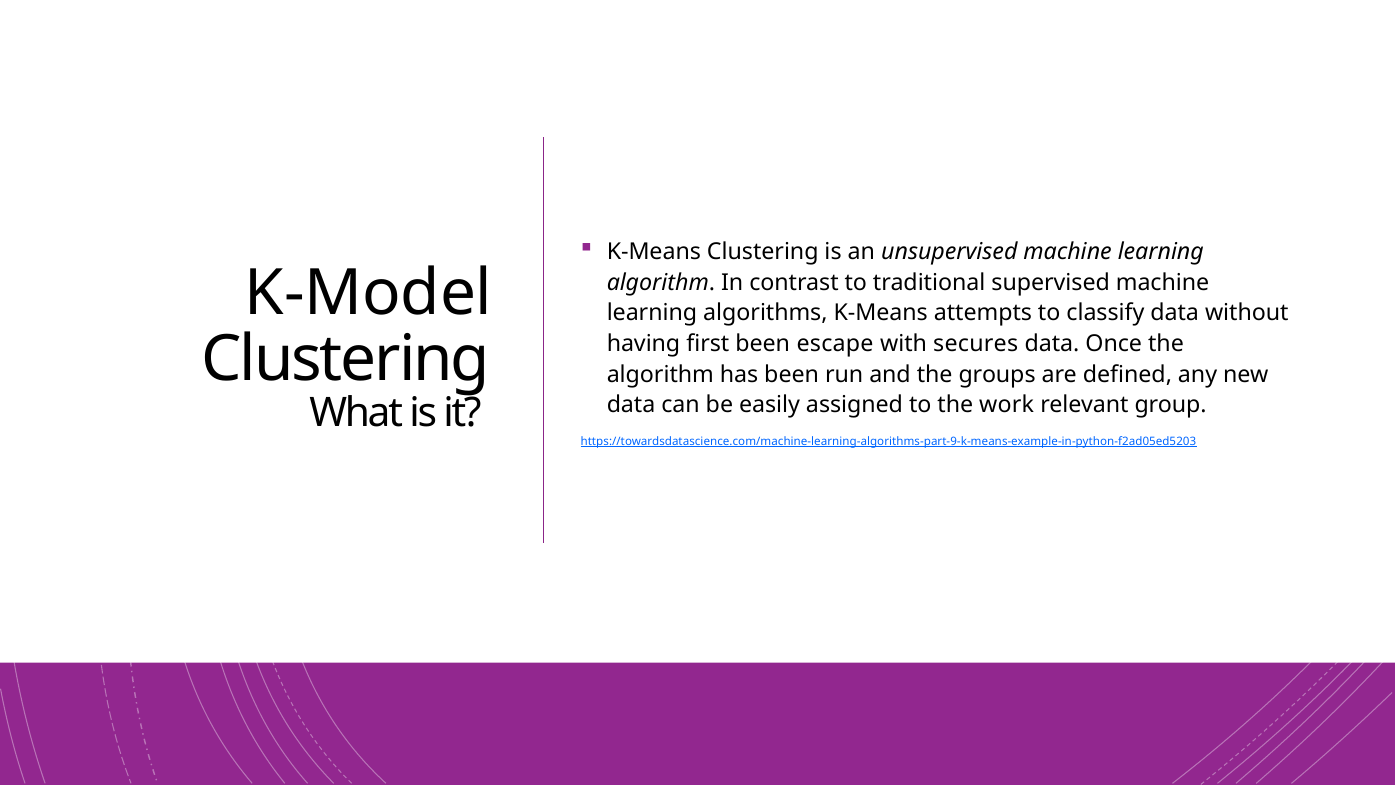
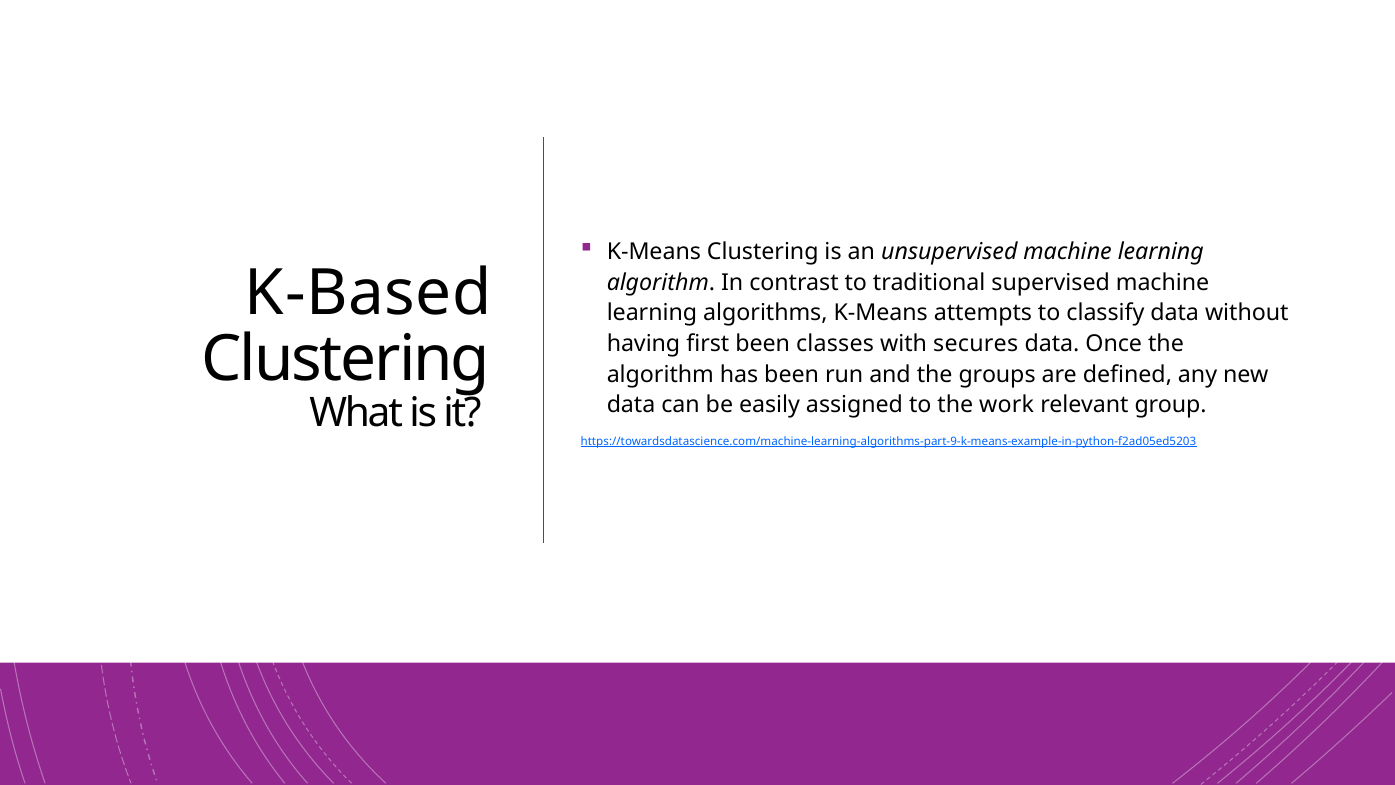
K-Model: K-Model -> K-Based (368, 294)
escape: escape -> classes (835, 344)
